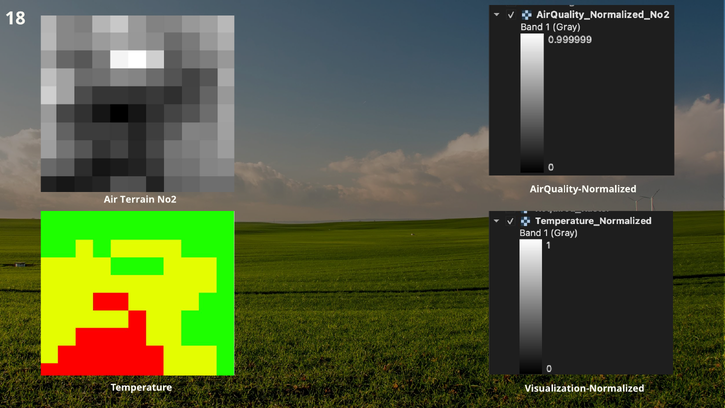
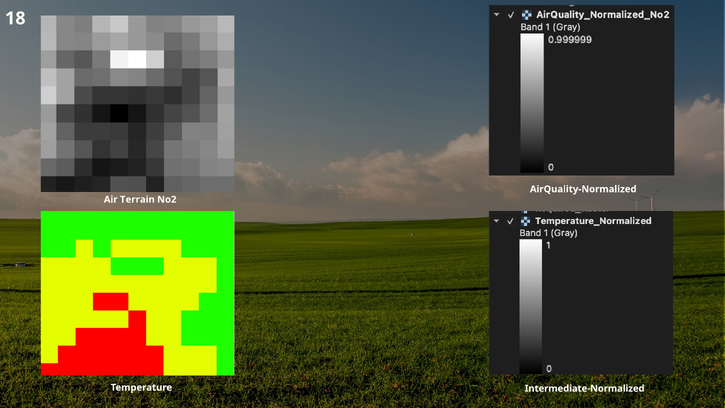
Visualization-Normalized: Visualization-Normalized -> Intermediate-Normalized (585, 388)
